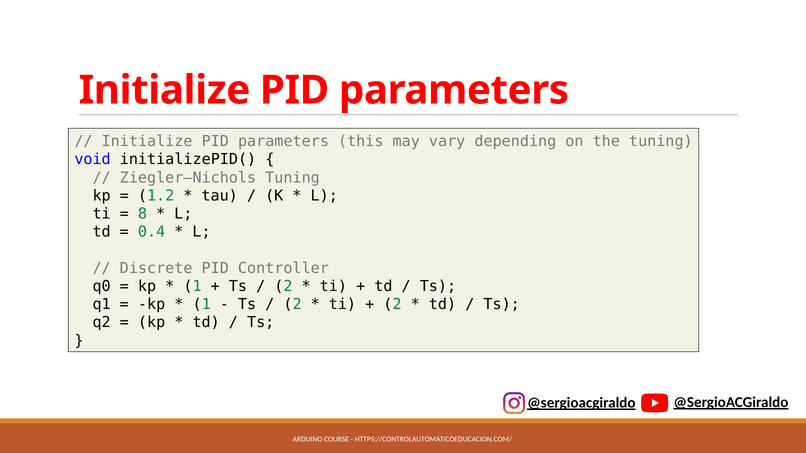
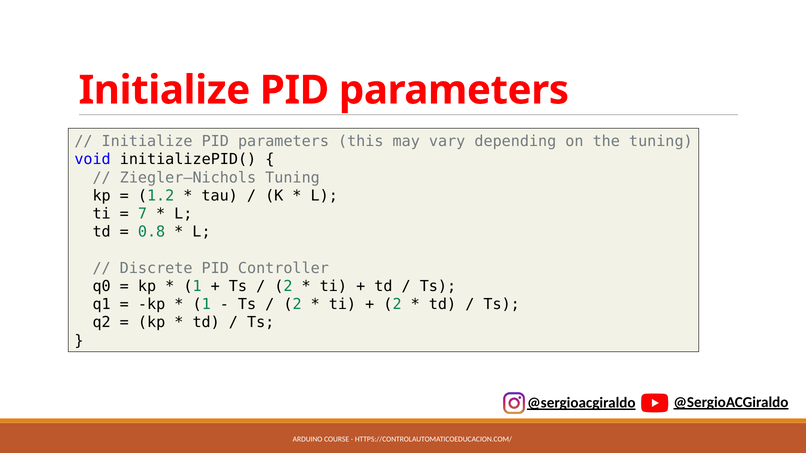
8: 8 -> 7 (143, 214)
0.4: 0.4 -> 0.8 (152, 232)
